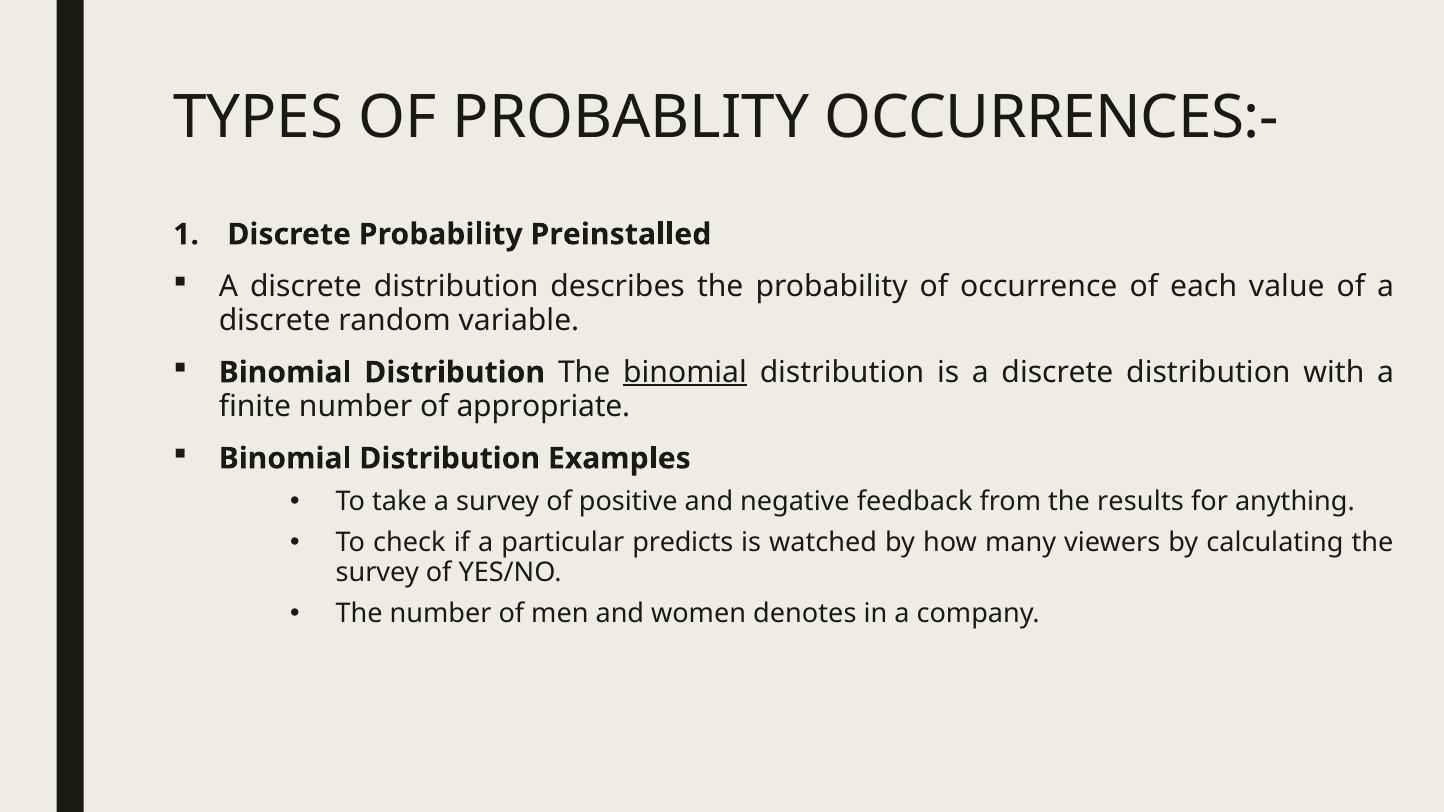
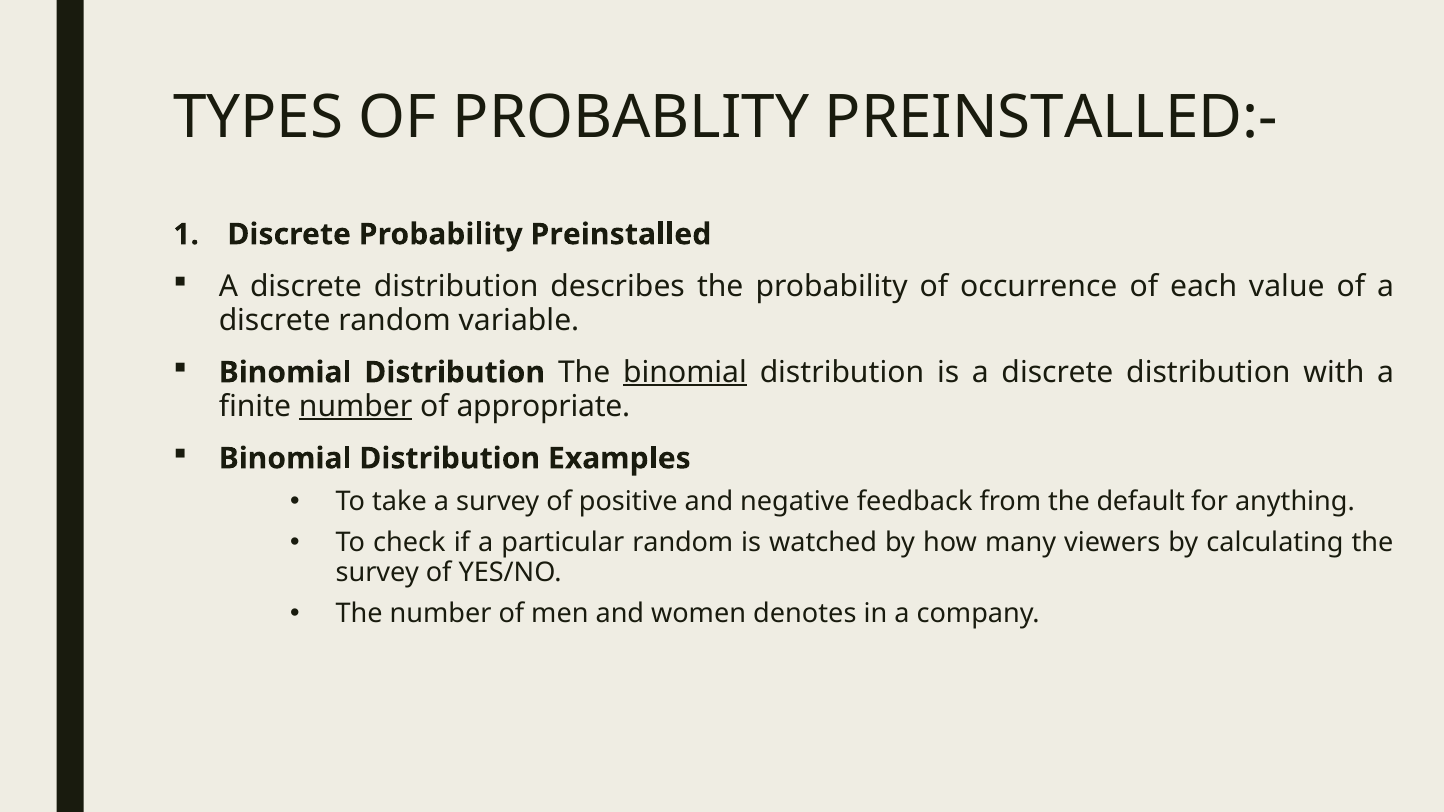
OCCURRENCES:-: OCCURRENCES:- -> PREINSTALLED:- (1051, 118)
number underline: none -> present (356, 407)
results: results -> default (1141, 501)
particular predicts: predicts -> random (683, 542)
